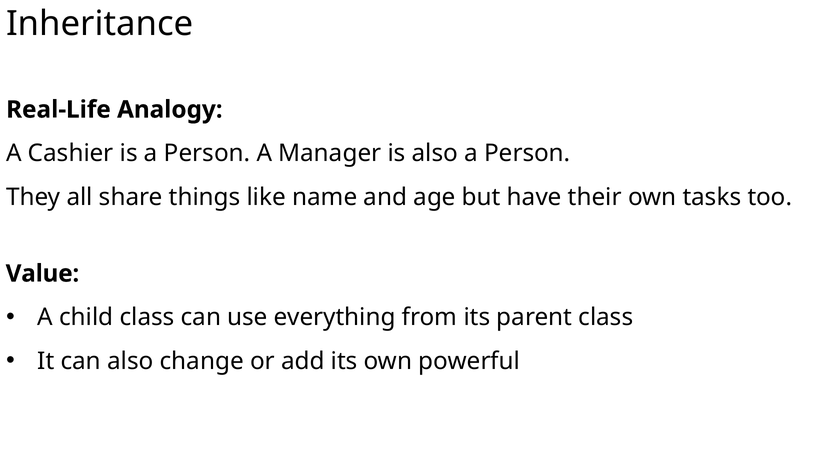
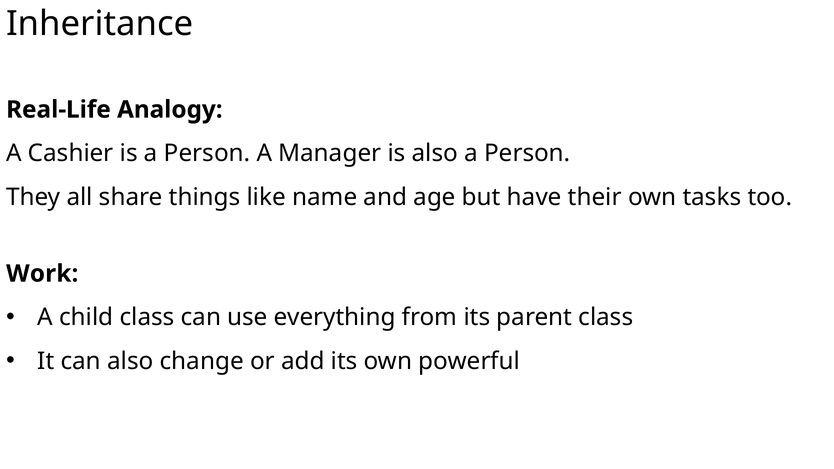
Value: Value -> Work (42, 274)
